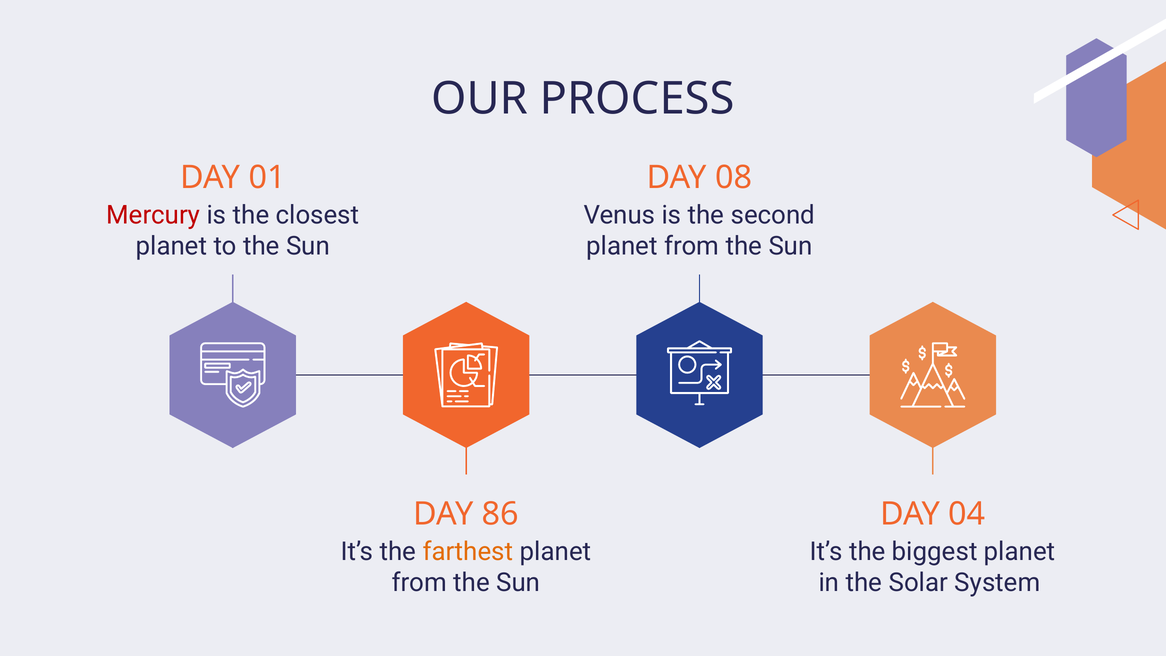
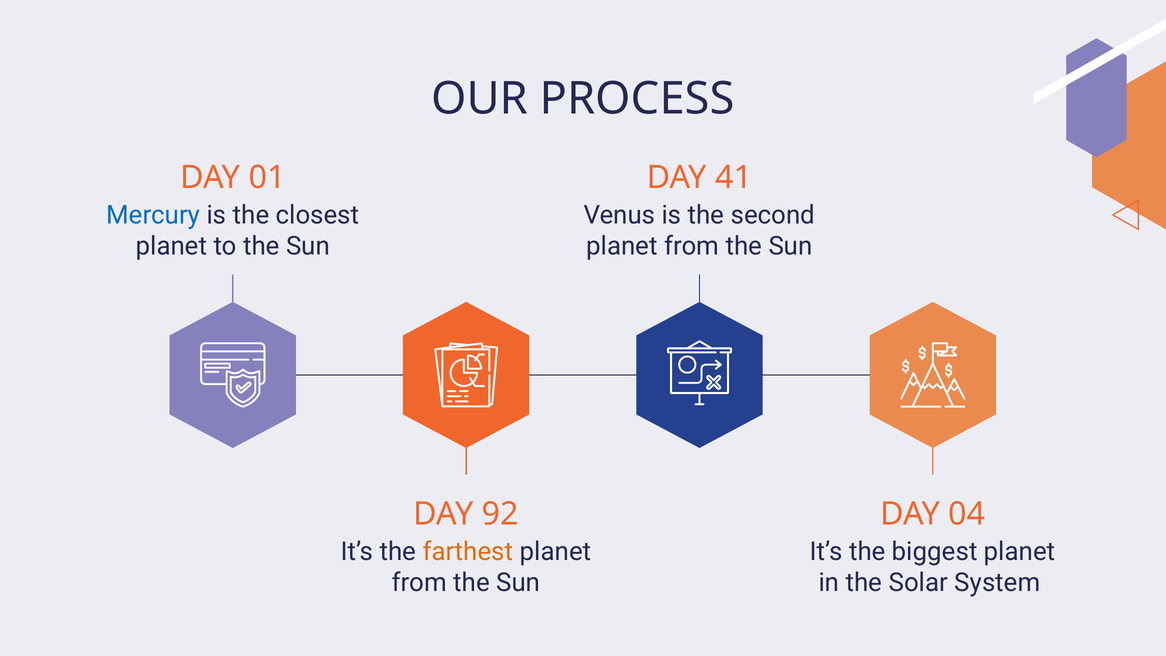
08: 08 -> 41 (734, 177)
Mercury colour: red -> blue (153, 215)
86: 86 -> 92 (500, 514)
